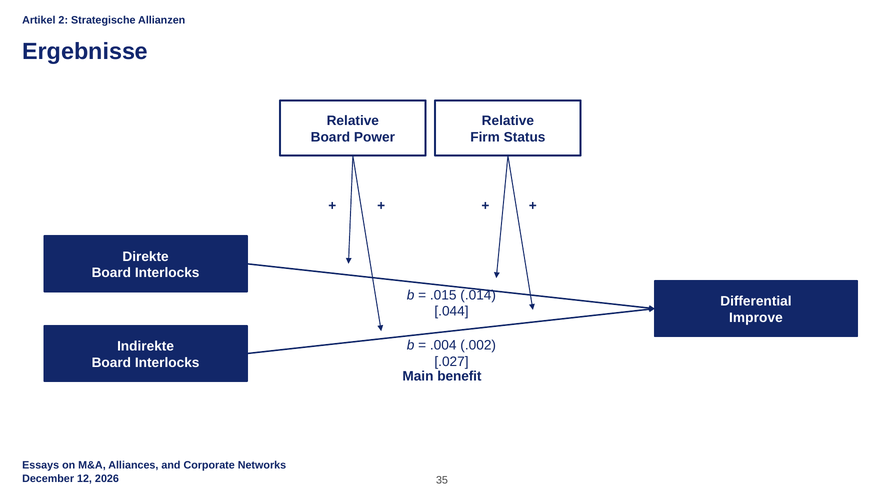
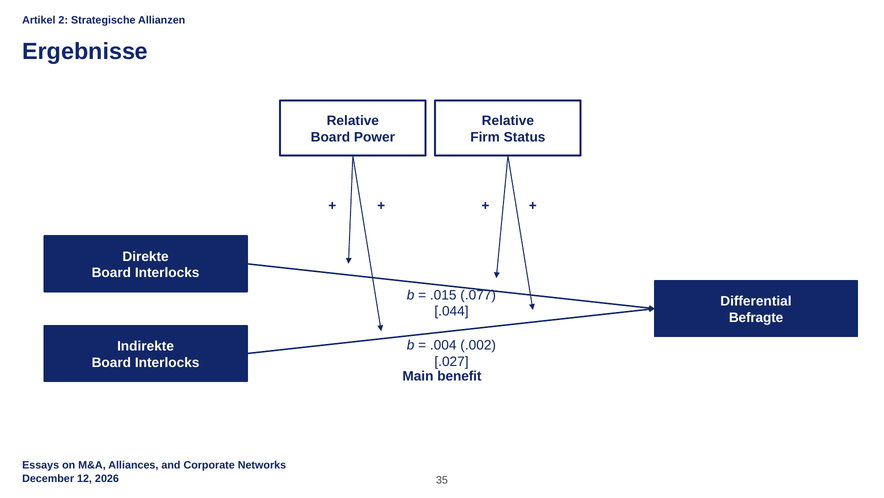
.014: .014 -> .077 (478, 295)
Improve: Improve -> Befragte (756, 318)
